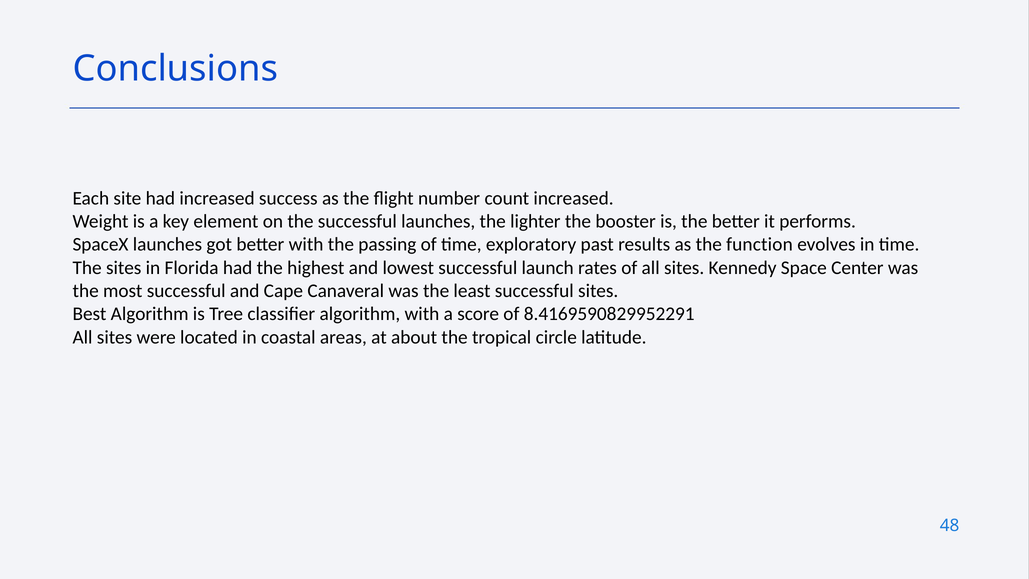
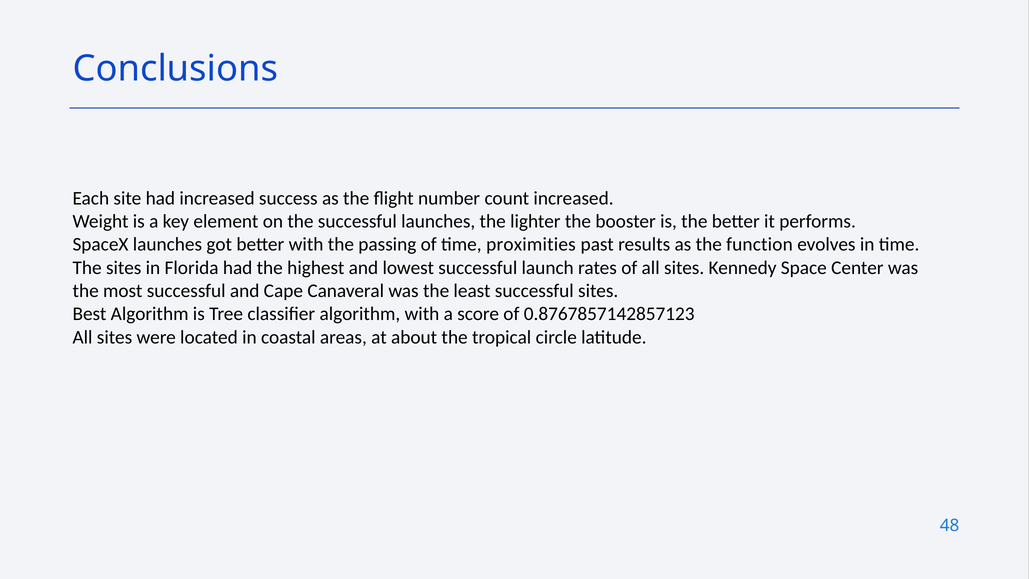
exploratory: exploratory -> proximities (531, 244)
8.4169590829952291: 8.4169590829952291 -> 0.8767857142857123 (609, 314)
